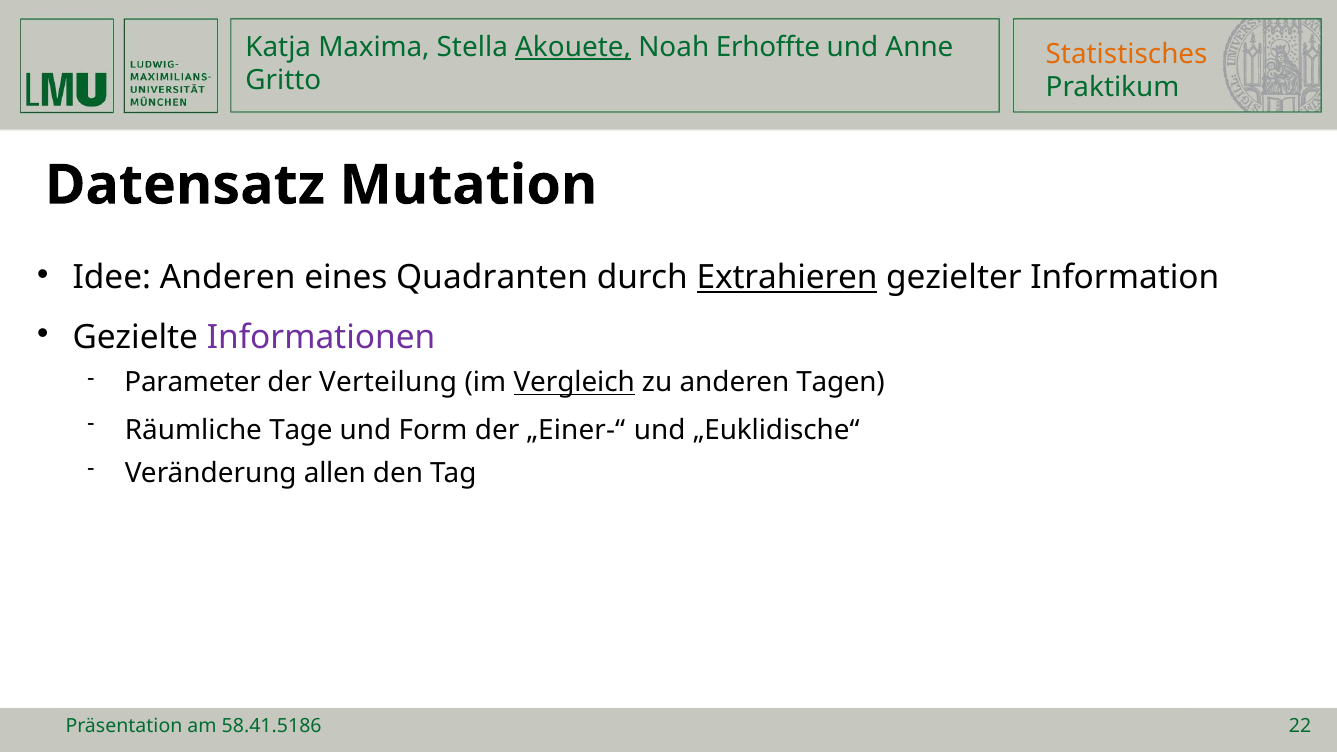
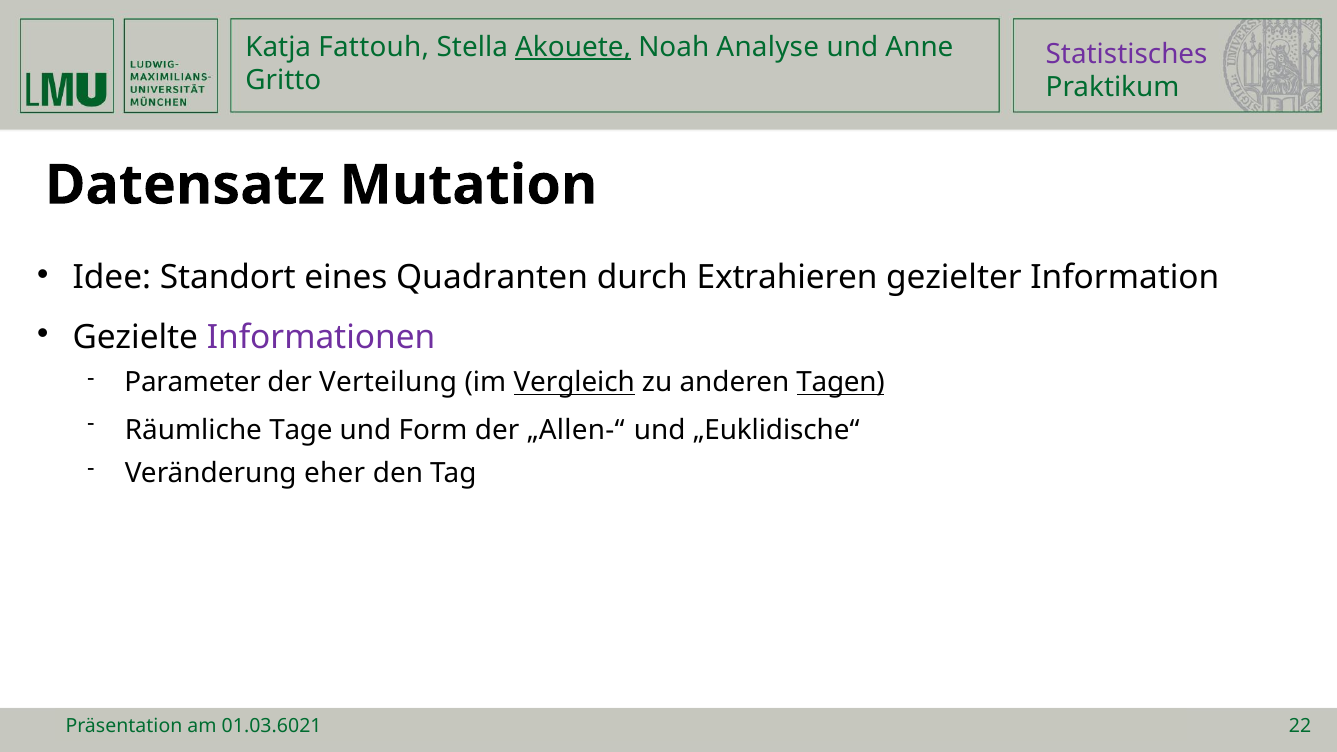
Maxima: Maxima -> Fattouh (374, 47)
Erhoffte: Erhoffte -> Analyse (768, 47)
Statistisches colour: orange -> purple (1127, 54)
Idee Anderen: Anderen -> Standort (228, 278)
Extrahieren underline: present -> none (787, 278)
Tagen underline: none -> present (841, 383)
„Einer-“: „Einer-“ -> „Allen-“ (576, 430)
allen: allen -> eher (335, 473)
58.41.5186: 58.41.5186 -> 01.03.6021 (272, 726)
